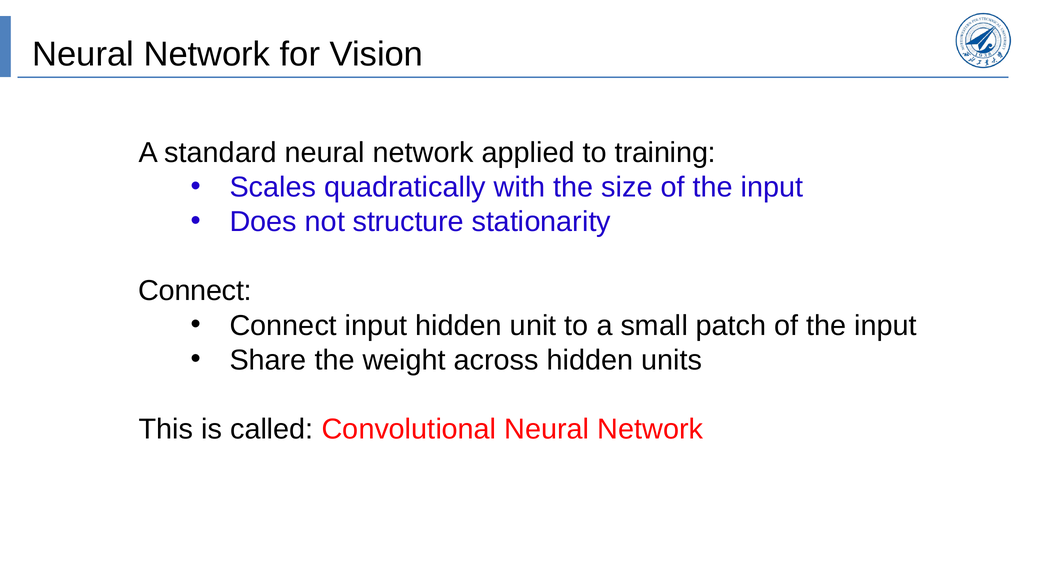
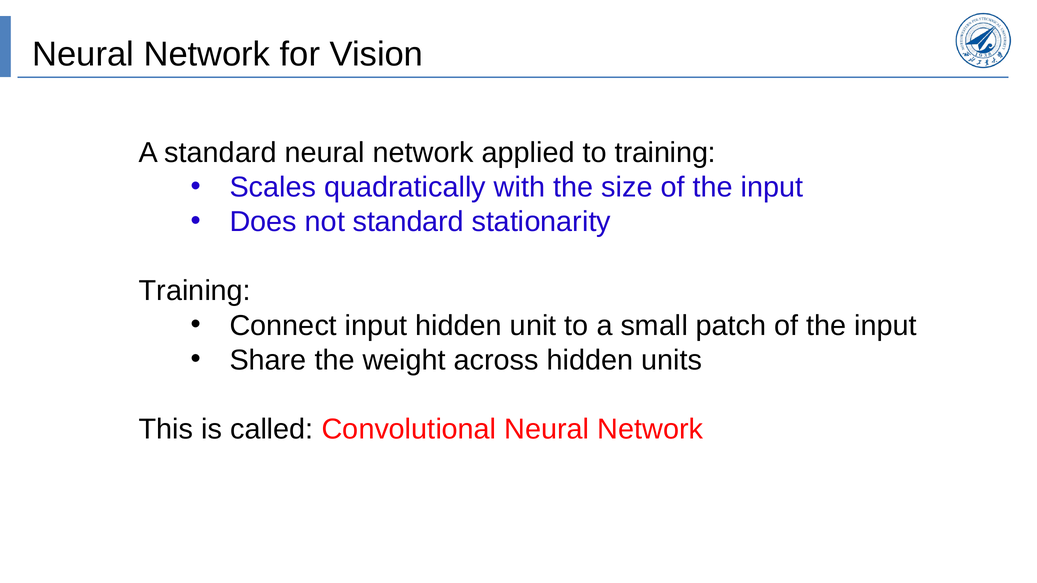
not structure: structure -> standard (408, 222)
Connect: Connect -> Training (195, 291)
